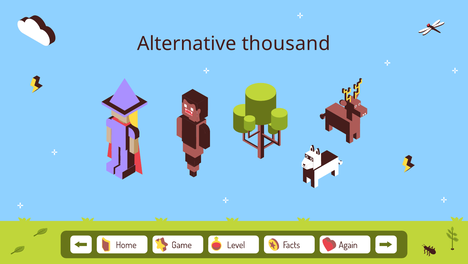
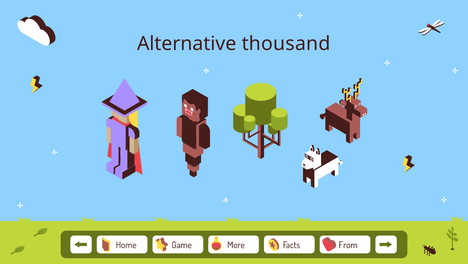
Level: Level -> More (236, 244)
Again: Again -> From (348, 244)
